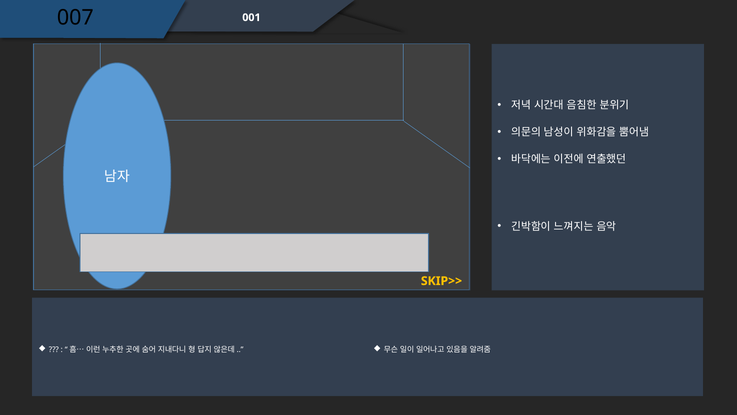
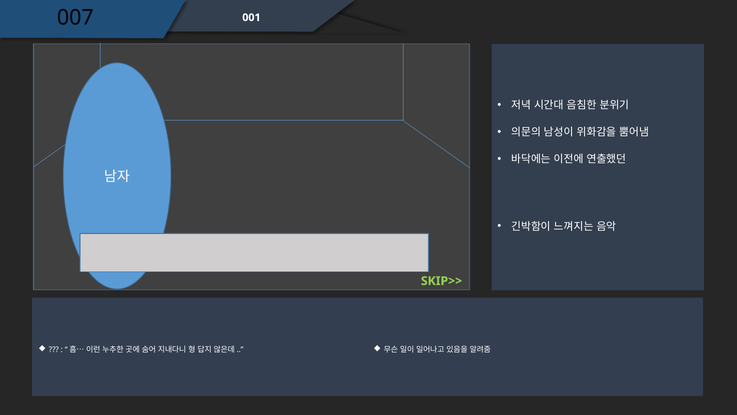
SKIP>> colour: yellow -> light green (442, 281)
